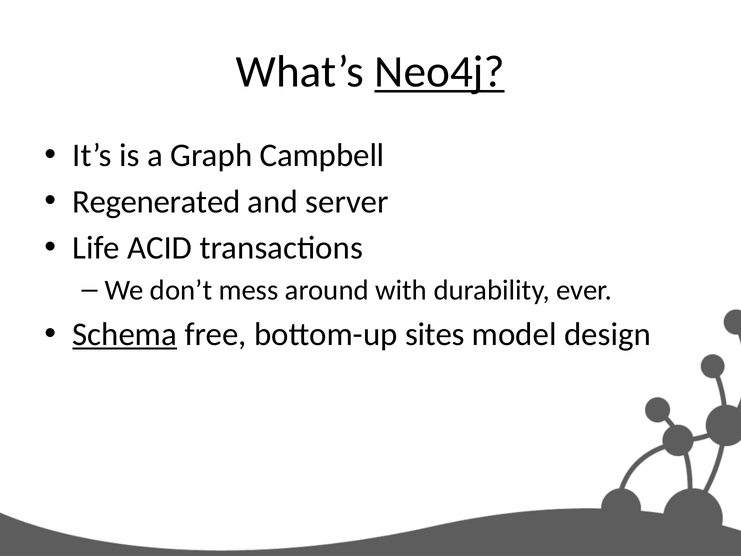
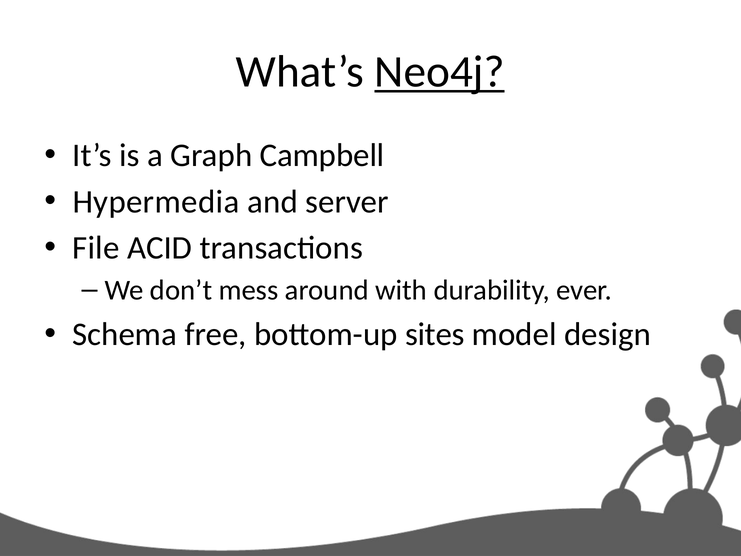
Regenerated: Regenerated -> Hypermedia (156, 202)
Life: Life -> File (96, 248)
Schema underline: present -> none (125, 334)
